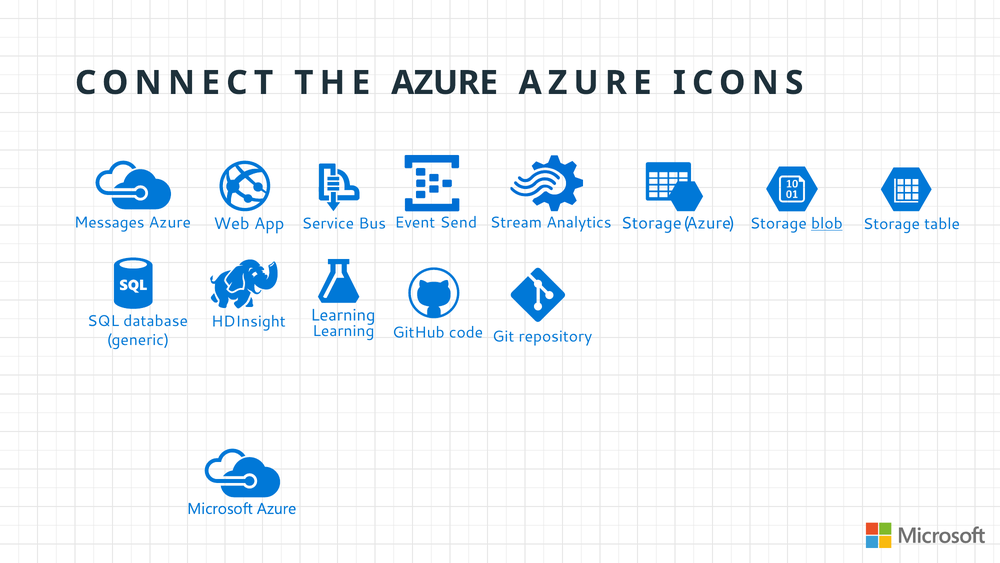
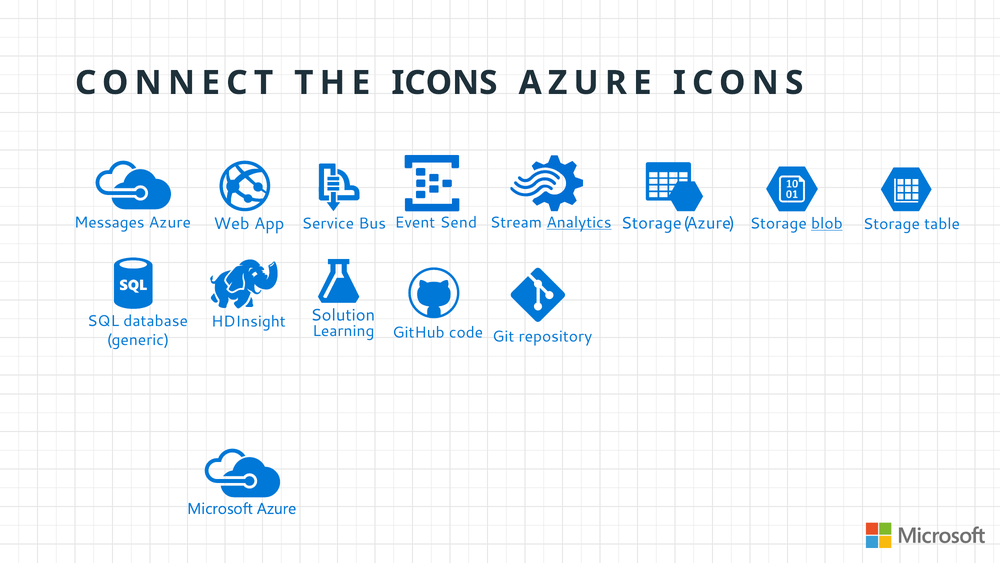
THE AZURE: AZURE -> ICONS (444, 83)
Analytics underline: none -> present (579, 222)
Learning: Learning -> Solution (343, 315)
